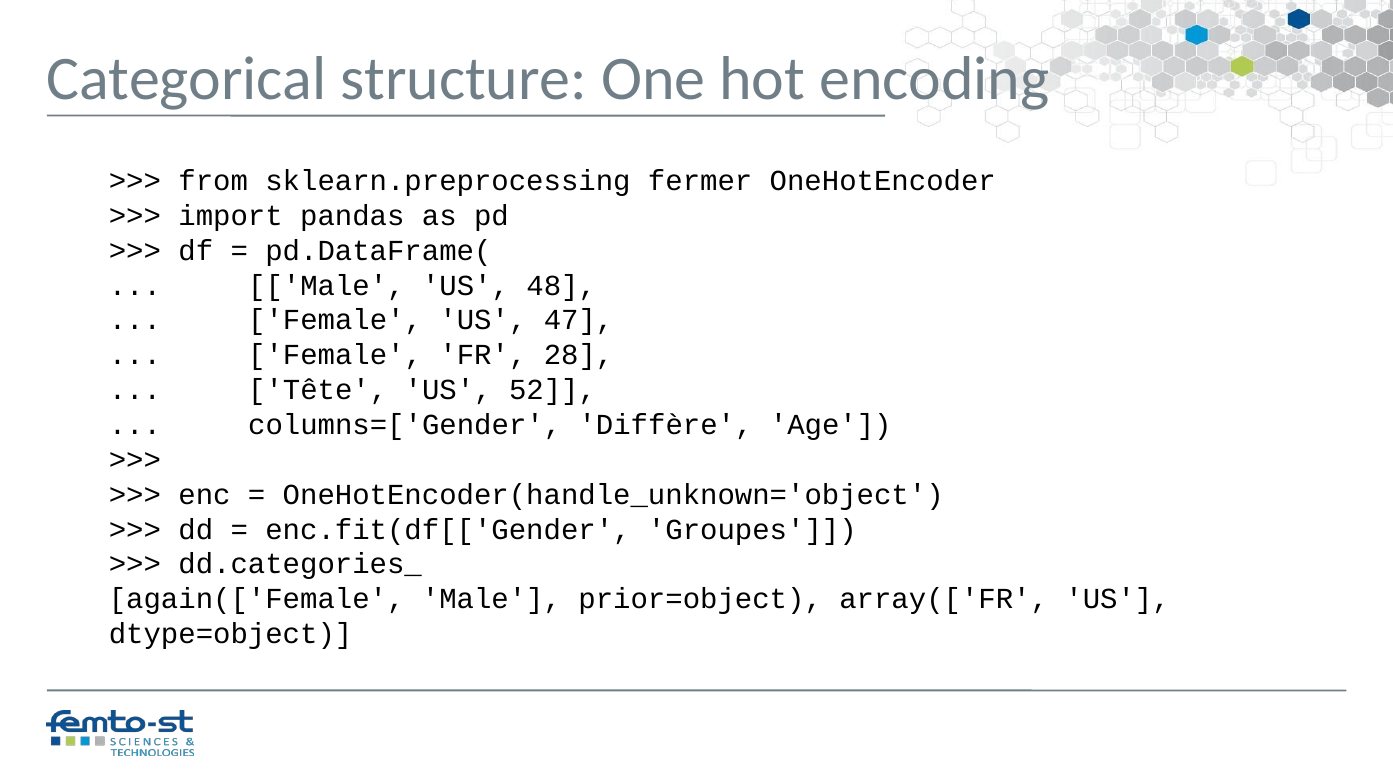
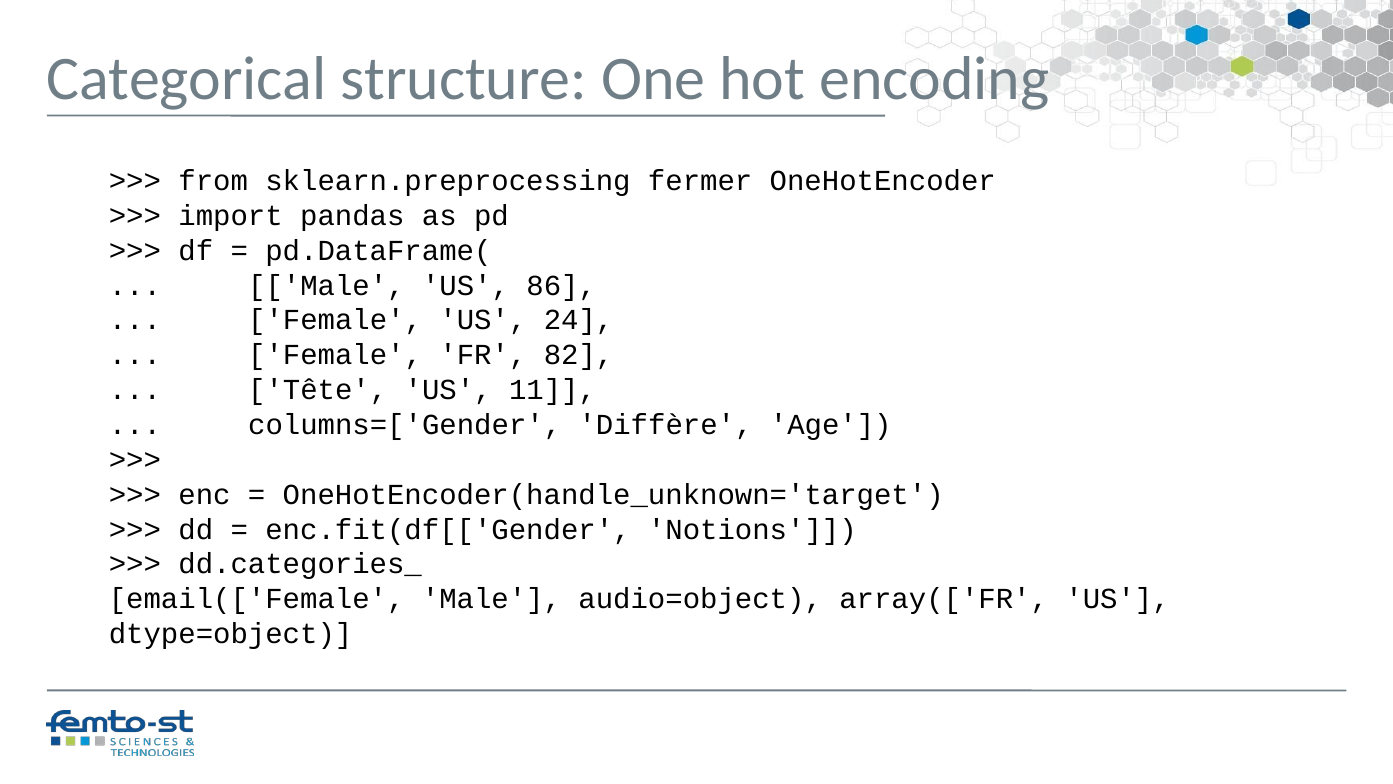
48: 48 -> 86 (561, 285)
47: 47 -> 24 (579, 320)
28: 28 -> 82 (579, 355)
52: 52 -> 11 (552, 390)
OneHotEncoder(handle_unknown='object: OneHotEncoder(handle_unknown='object -> OneHotEncoder(handle_unknown='target (613, 494)
Groupes: Groupes -> Notions (752, 529)
again(['Female: again(['Female -> email(['Female (257, 599)
prior=object: prior=object -> audio=object (700, 599)
